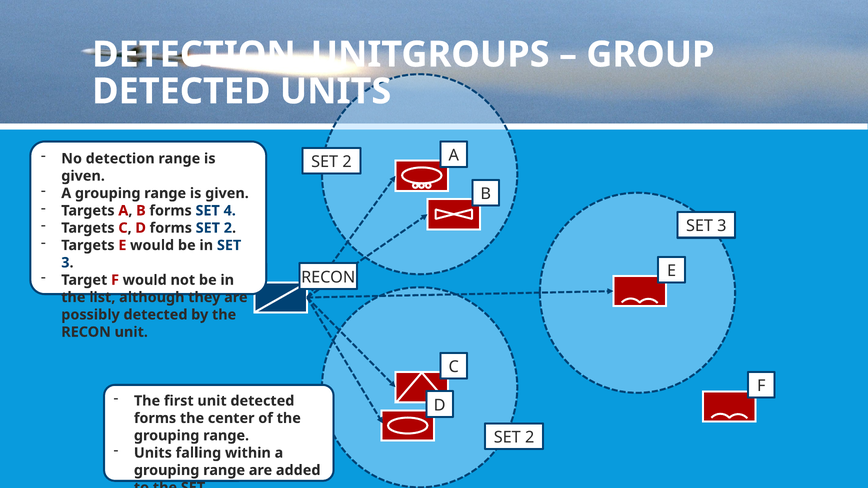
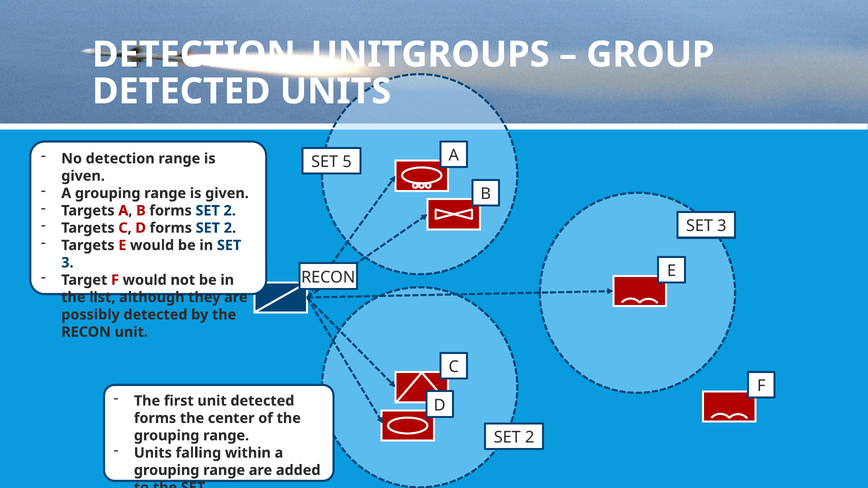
2: 2 -> 5 (347, 162)
B forms SET 4: 4 -> 2 (230, 211)
